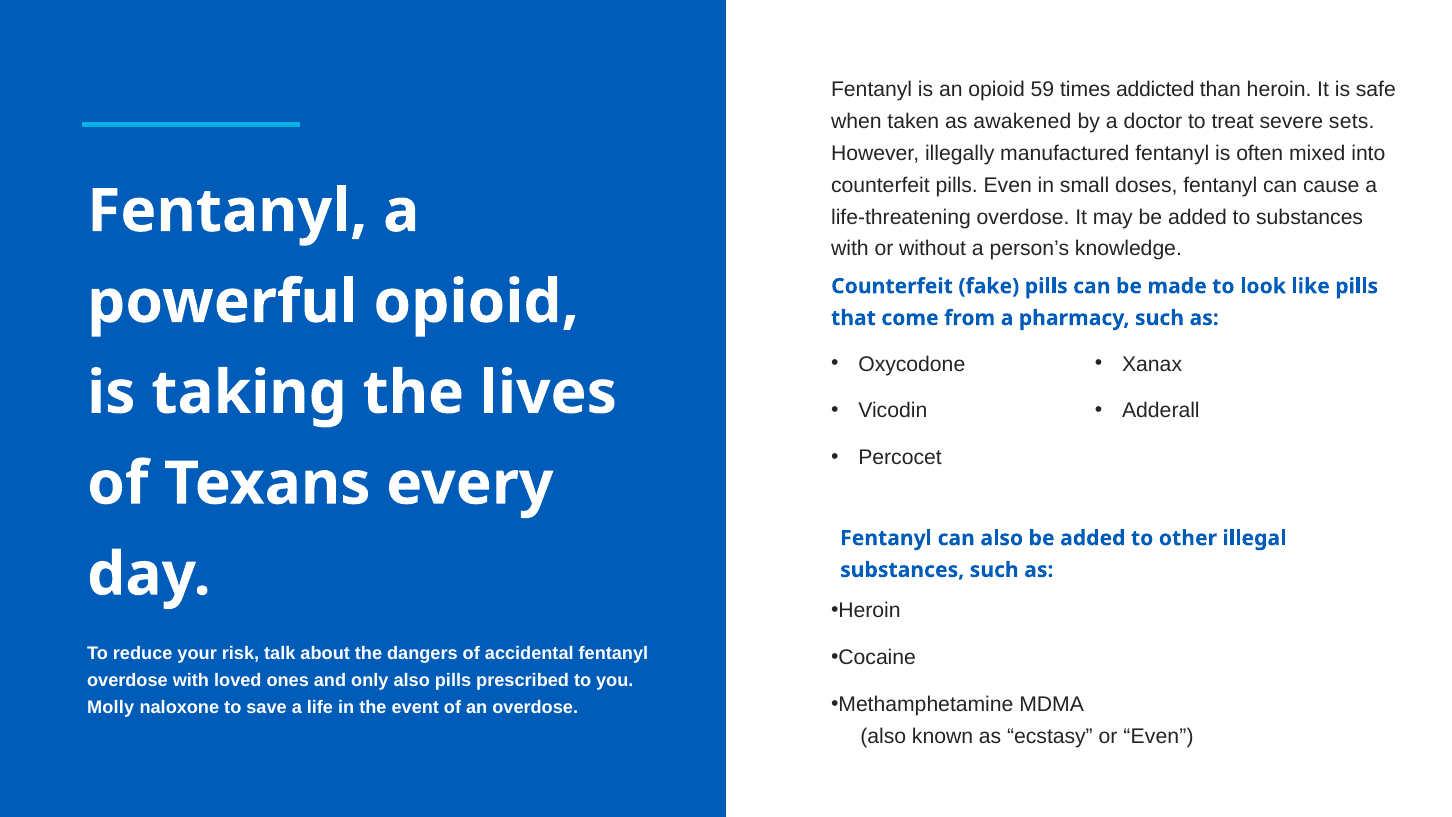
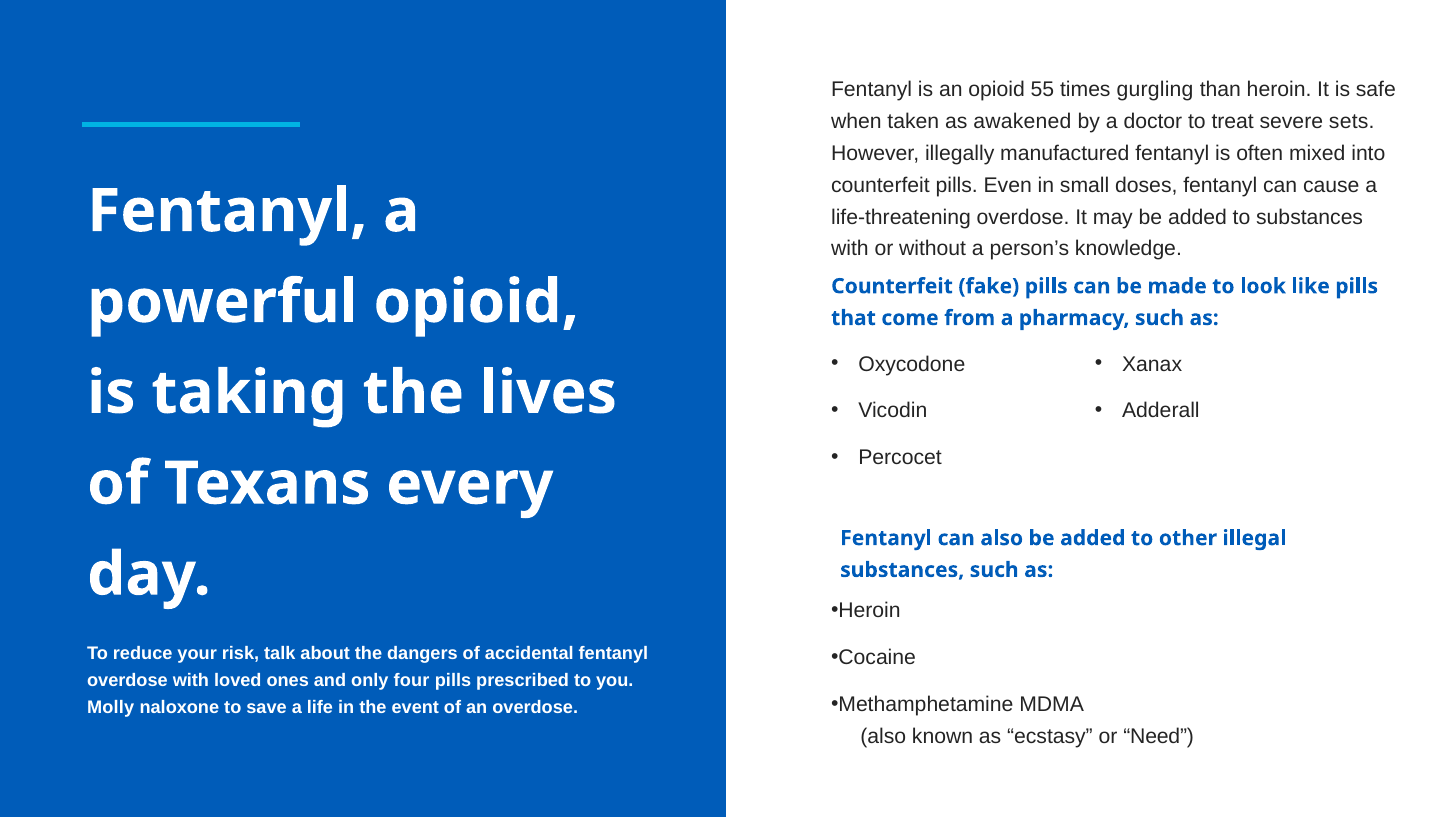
59: 59 -> 55 (1042, 90)
addicted: addicted -> gurgling (1155, 90)
only also: also -> four (412, 680)
or Even: Even -> Need (1159, 736)
